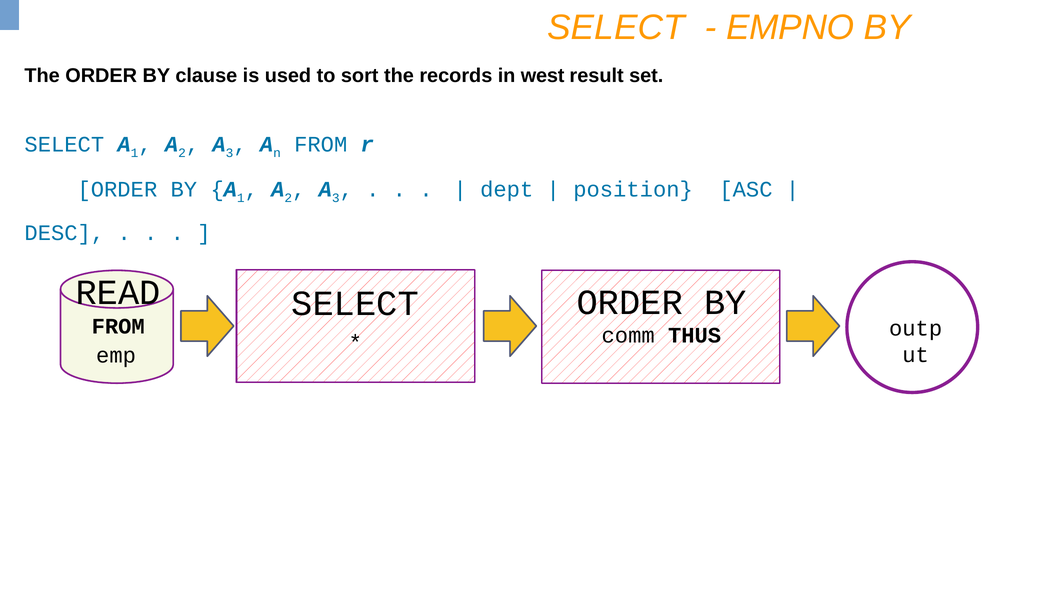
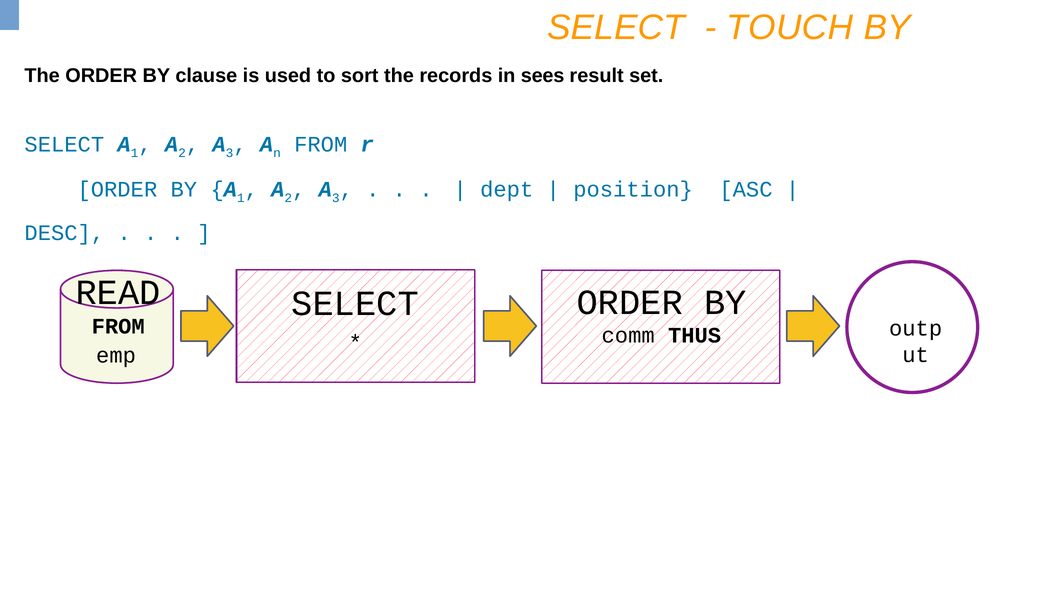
EMPNO: EMPNO -> TOUCH (790, 28)
west: west -> sees (543, 76)
